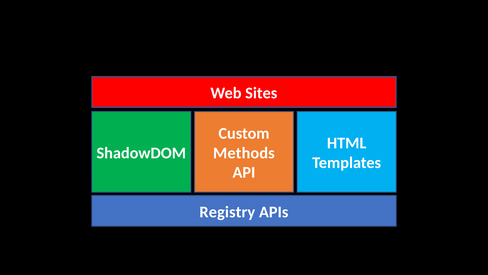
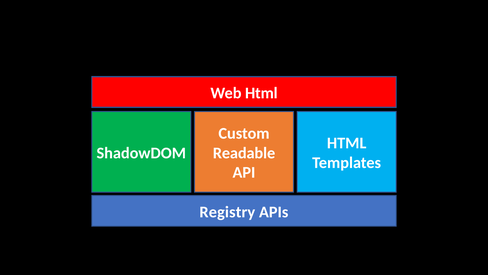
Web Sites: Sites -> Html (261, 93)
Methods: Methods -> Readable (244, 153)
